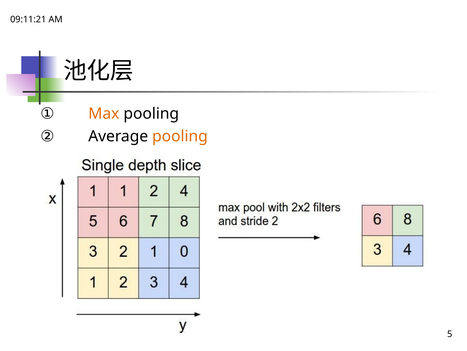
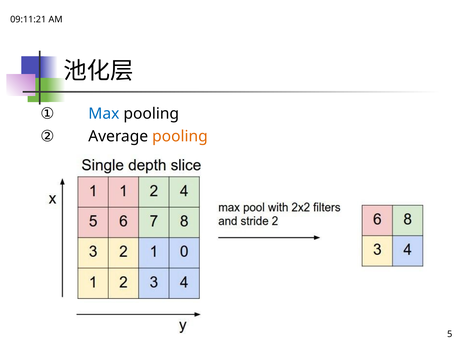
Max colour: orange -> blue (104, 113)
